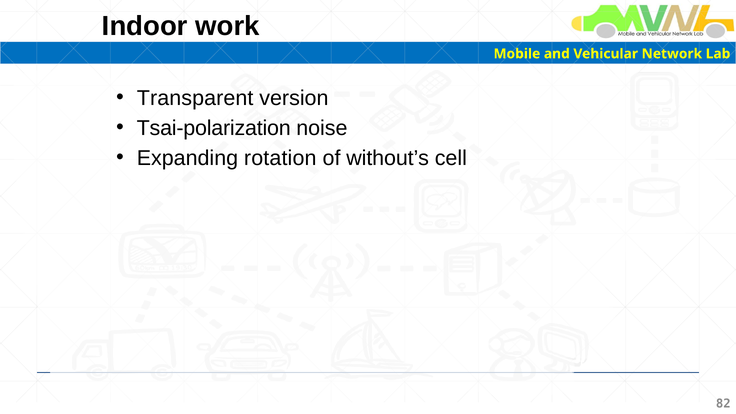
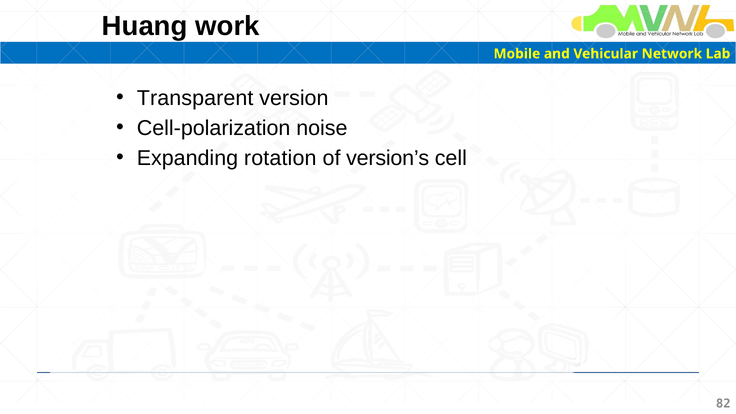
Indoor: Indoor -> Huang (145, 26)
Tsai-polarization: Tsai-polarization -> Cell-polarization (214, 128)
without’s: without’s -> version’s (388, 158)
